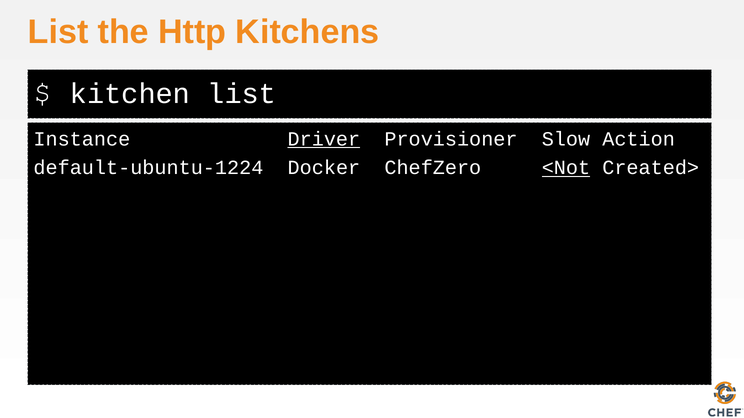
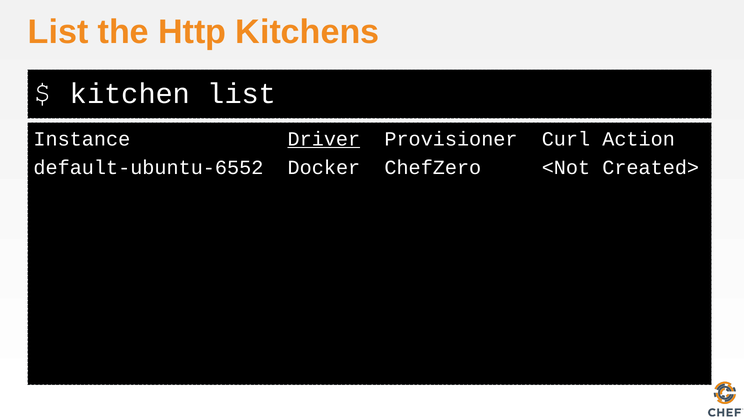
Slow: Slow -> Curl (566, 139)
default-ubuntu-1224: default-ubuntu-1224 -> default-ubuntu-6552 (148, 168)
<Not underline: present -> none (566, 168)
